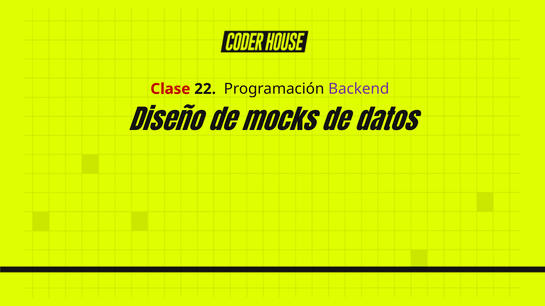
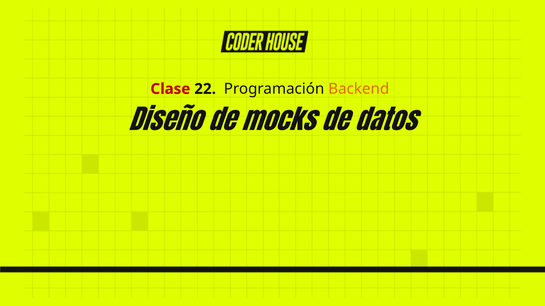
Backend colour: purple -> orange (359, 89)
